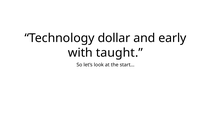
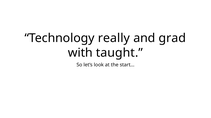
dollar: dollar -> really (114, 38)
early: early -> grad (172, 38)
